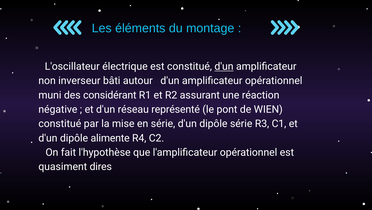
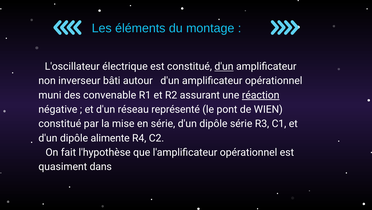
considérant: considérant -> convenable (110, 95)
réaction underline: none -> present (261, 95)
dires: dires -> dans (101, 166)
